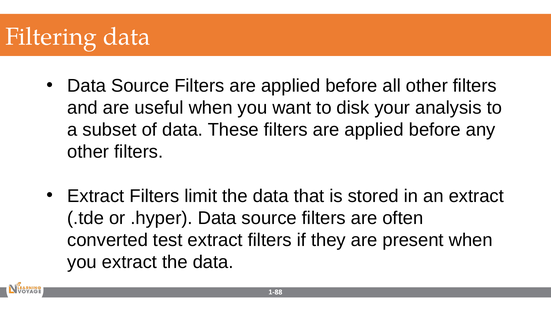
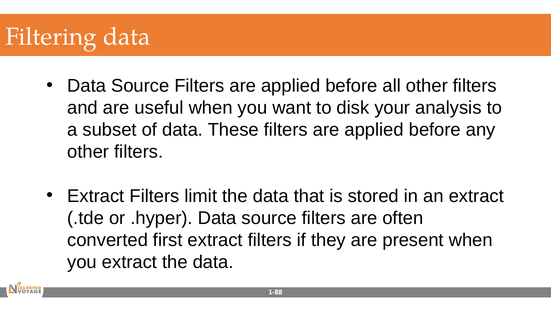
test: test -> first (168, 240)
